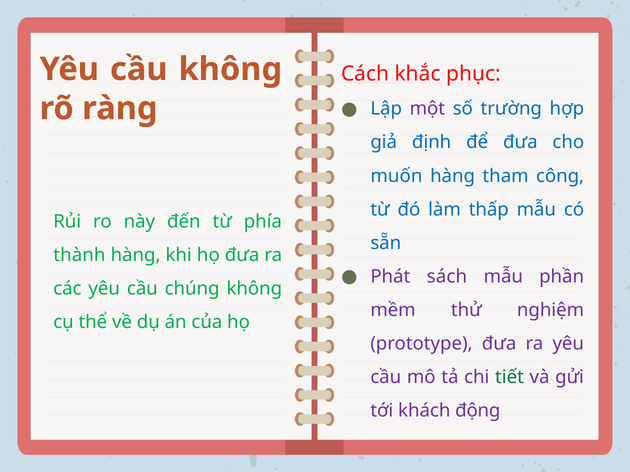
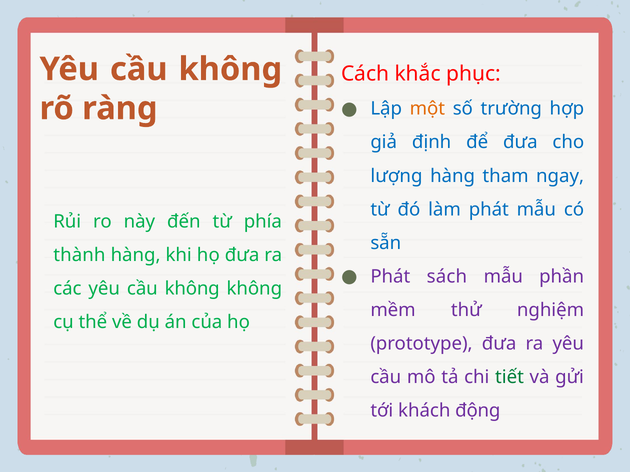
một colour: purple -> orange (427, 109)
muốn: muốn -> lượng (396, 176)
công: công -> ngay (560, 176)
làm thấp: thấp -> phát (489, 210)
các yêu cầu chúng: chúng -> không (192, 289)
